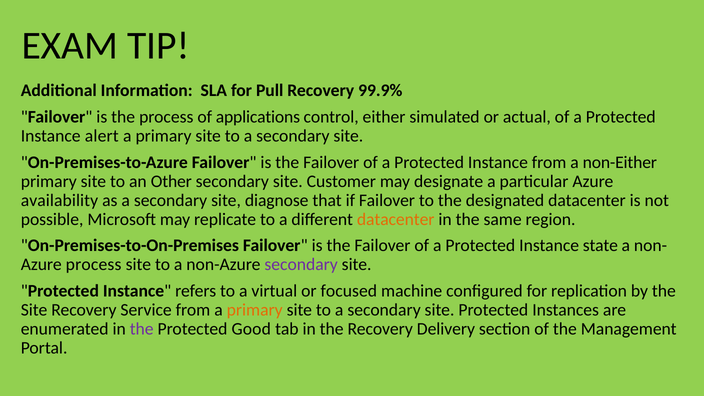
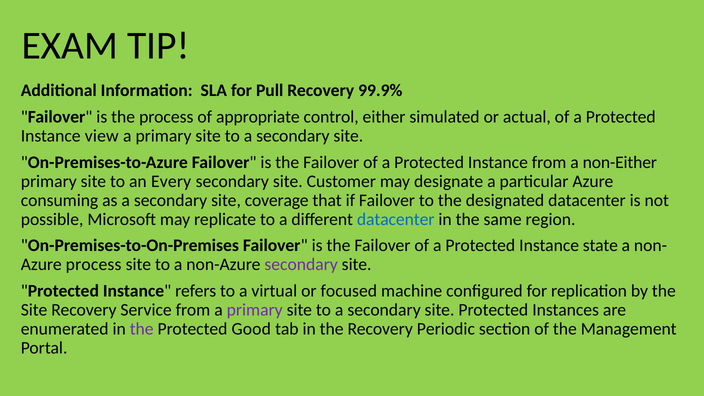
applications: applications -> appropriate (258, 117)
alert: alert -> view (102, 136)
Other: Other -> Every (171, 181)
availability: availability -> consuming (60, 200)
diagnose: diagnose -> coverage (277, 200)
datacenter colour: orange -> blue (396, 219)
primary colour: orange -> purple (255, 310)
Delivery: Delivery -> Periodic (446, 329)
